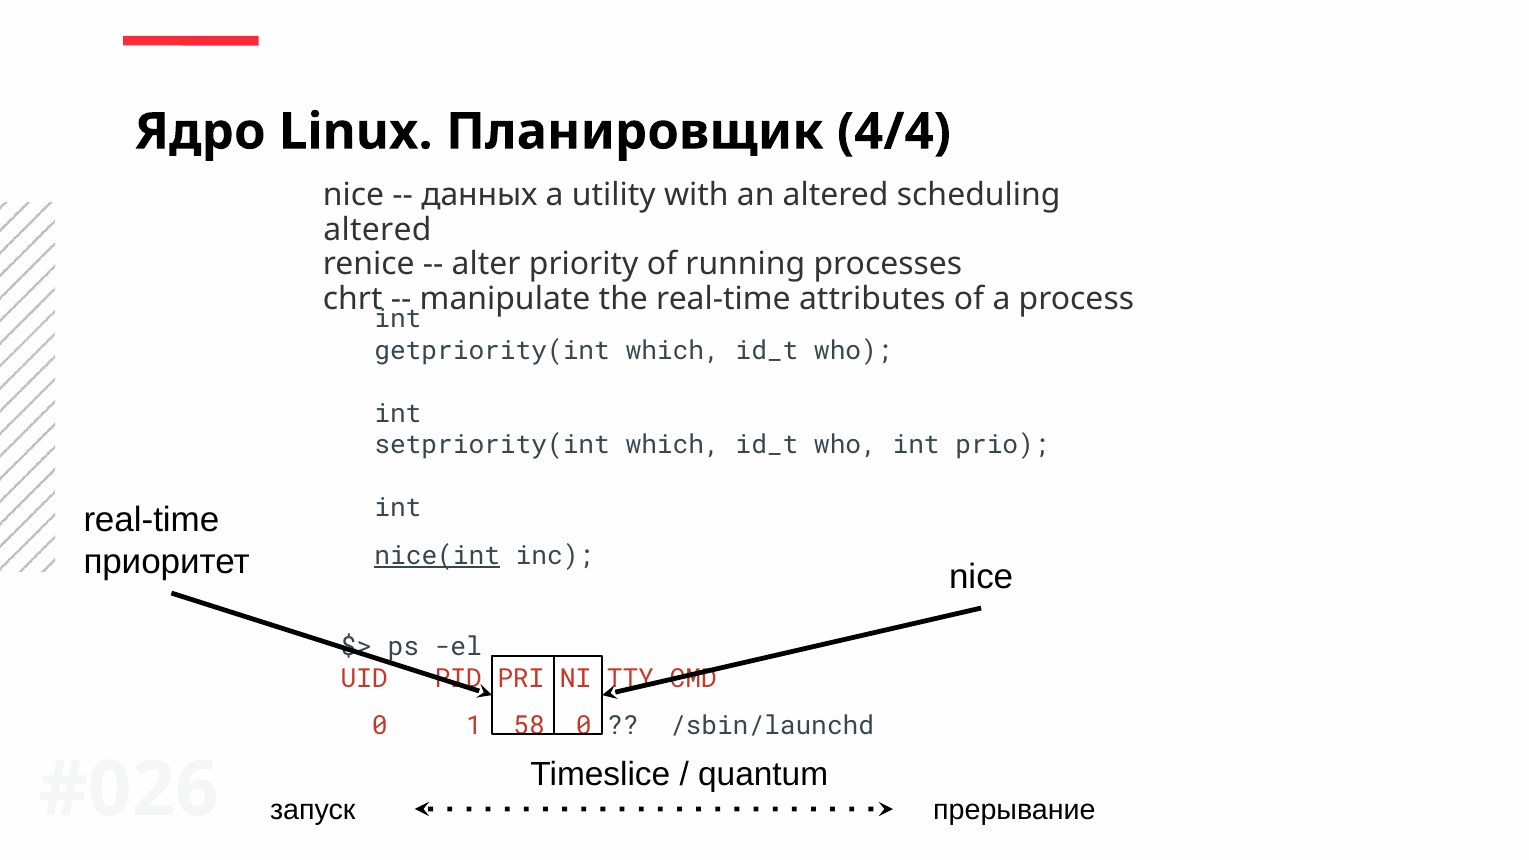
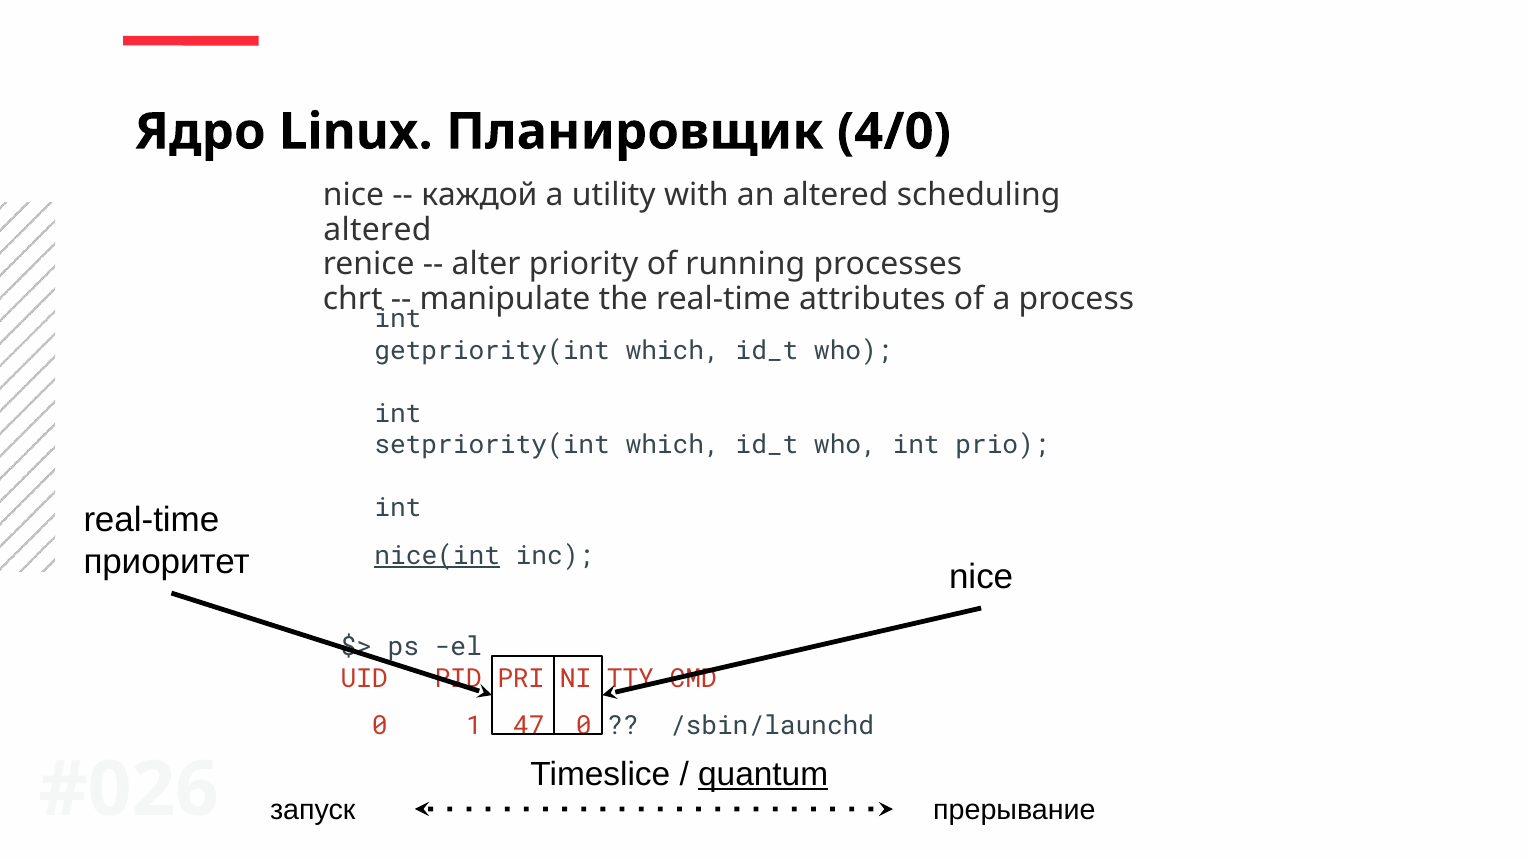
4/4: 4/4 -> 4/0 (894, 132)
данных: данных -> каждой (479, 195)
58: 58 -> 47 (529, 726)
quantum underline: none -> present (763, 774)
